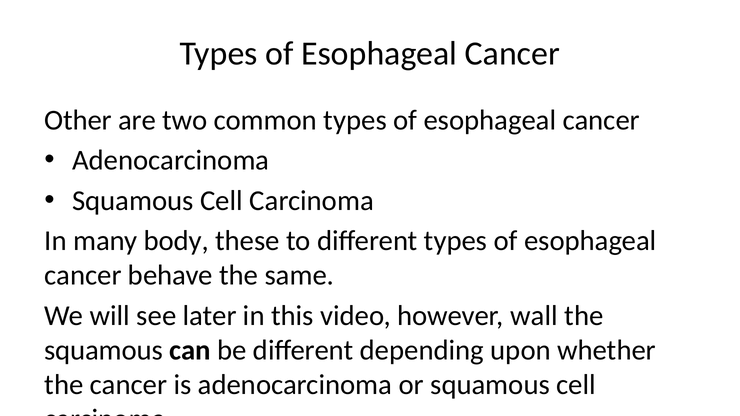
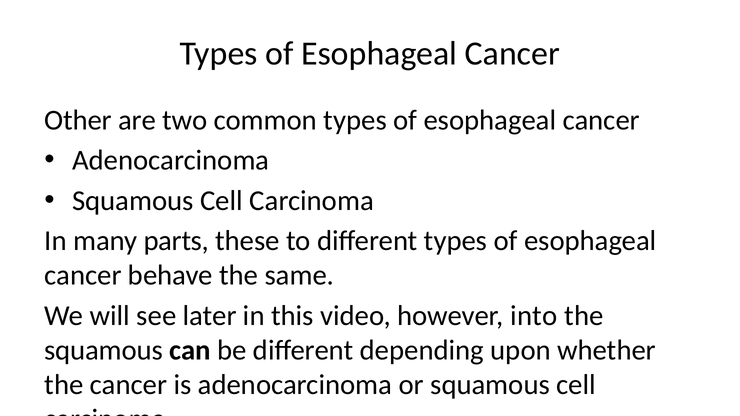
body: body -> parts (176, 241)
wall: wall -> into (534, 316)
